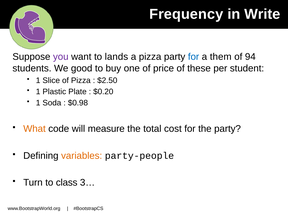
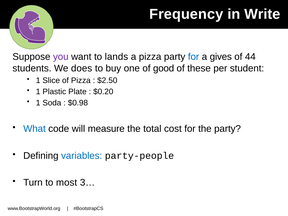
them: them -> gives (221, 57)
94: 94 -> 44 (250, 57)
good: good -> does (82, 68)
price: price -> good (164, 68)
What colour: orange -> blue (34, 129)
variables colour: orange -> blue (82, 156)
class: class -> most (67, 183)
